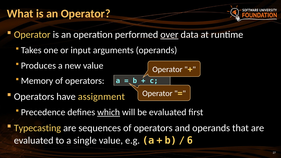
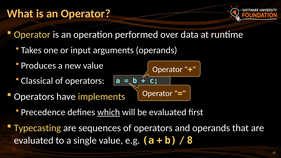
over underline: present -> none (169, 35)
Memory: Memory -> Classical (37, 81)
assignment: assignment -> implements (101, 97)
6: 6 -> 8 (190, 141)
